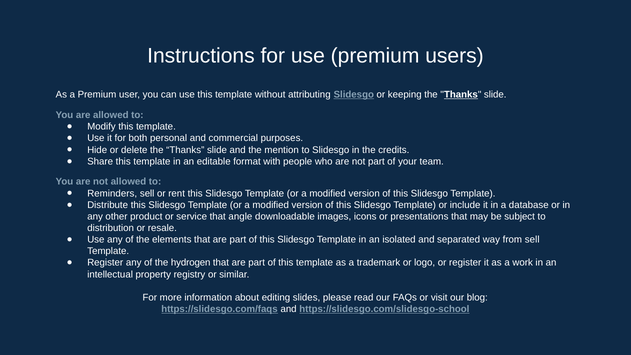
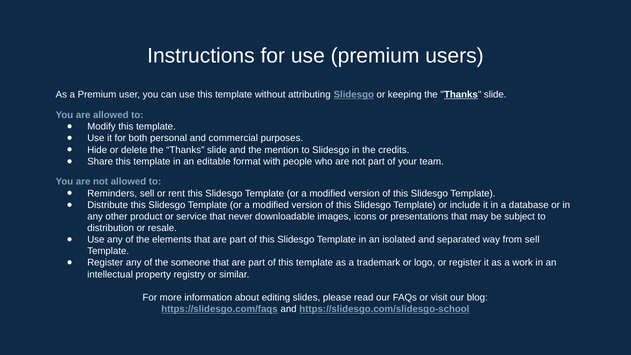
angle: angle -> never (240, 216)
hydrogen: hydrogen -> someone (191, 263)
